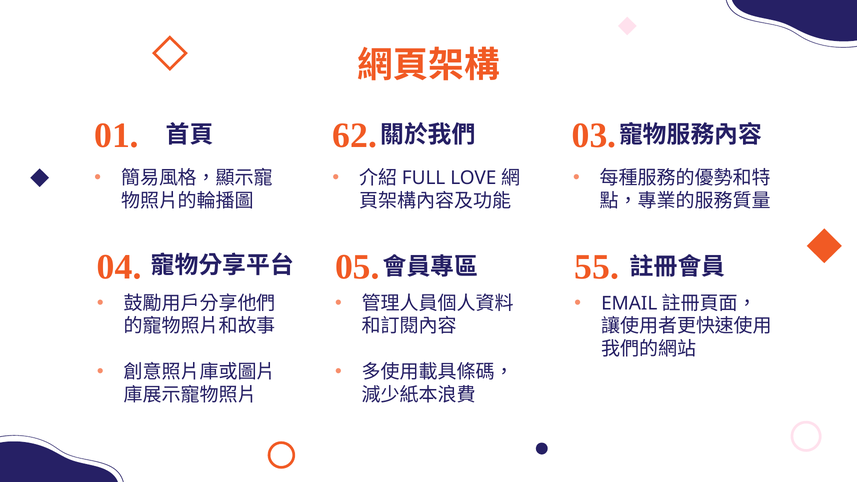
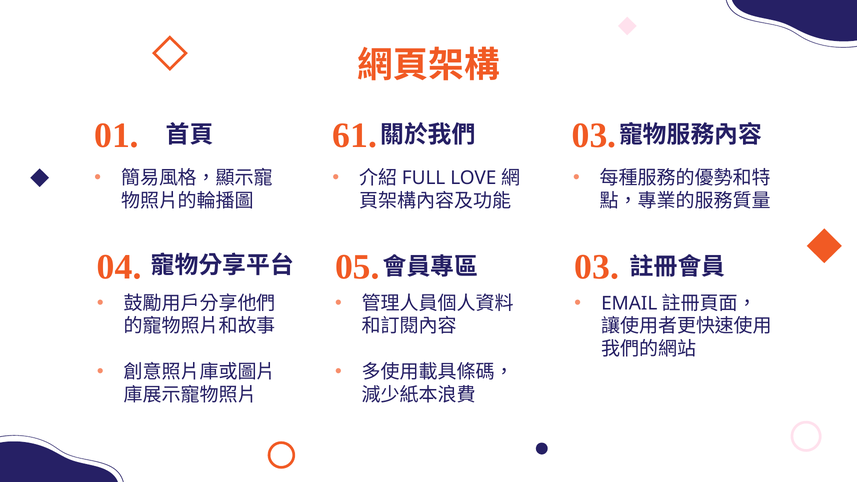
62: 62 -> 61 (355, 135)
04 55: 55 -> 03 (597, 267)
